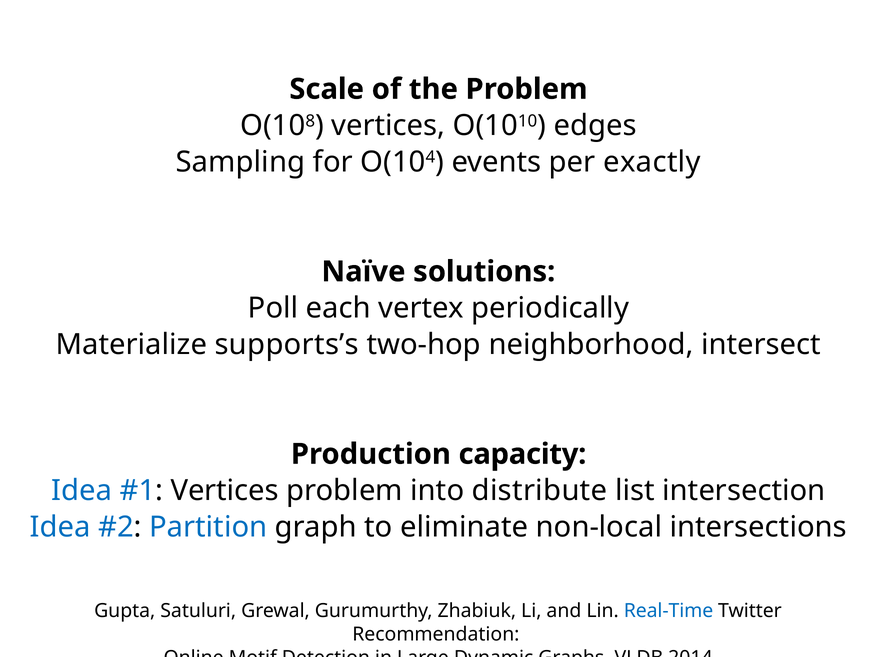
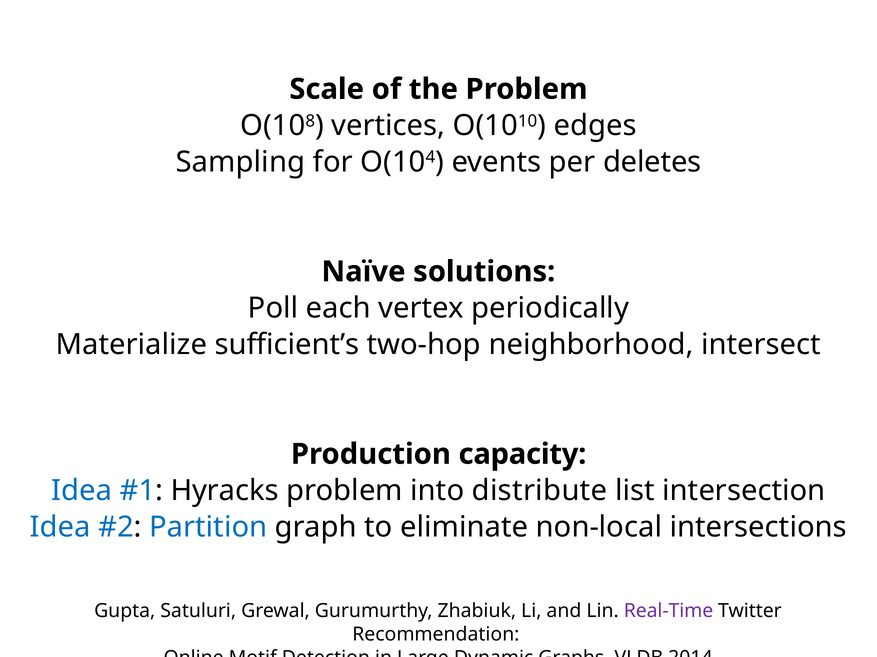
exactly: exactly -> deletes (652, 162)
supports’s: supports’s -> sufficient’s (287, 345)
Vertices: Vertices -> Hyracks (225, 491)
Real-Time colour: blue -> purple (669, 612)
